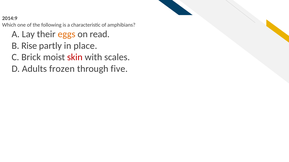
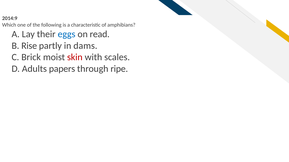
eggs colour: orange -> blue (67, 34)
place: place -> dams (85, 46)
frozen: frozen -> papers (62, 69)
five: five -> ripe (119, 69)
